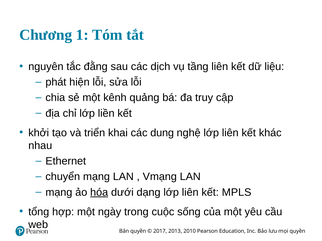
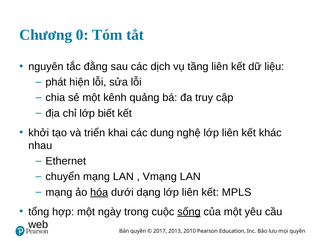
1: 1 -> 0 (82, 35)
liền: liền -> biết (106, 113)
sống underline: none -> present (189, 212)
